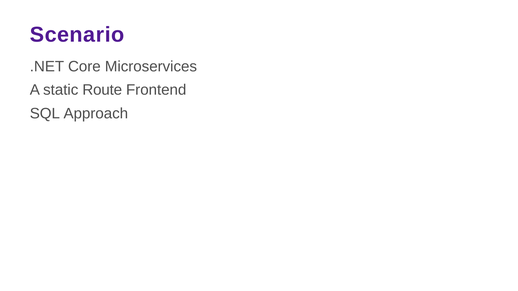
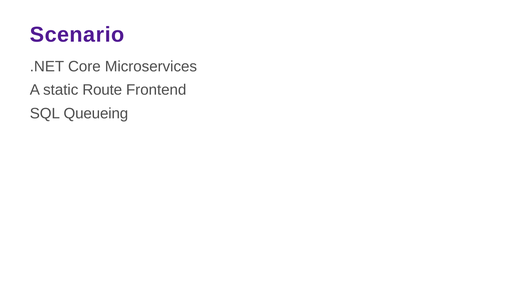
Approach: Approach -> Queueing (96, 114)
